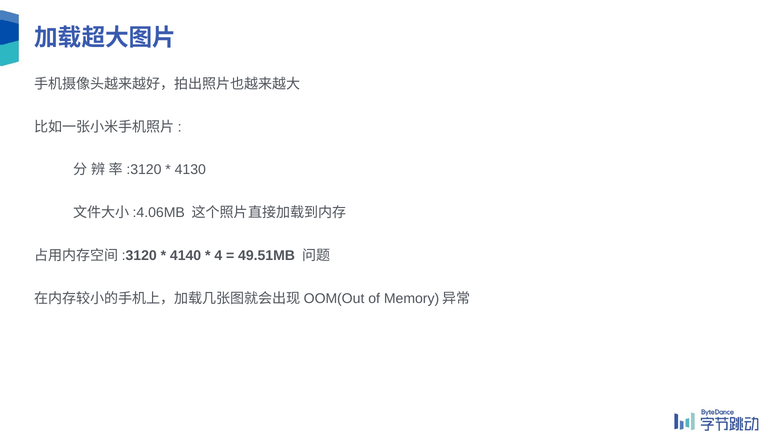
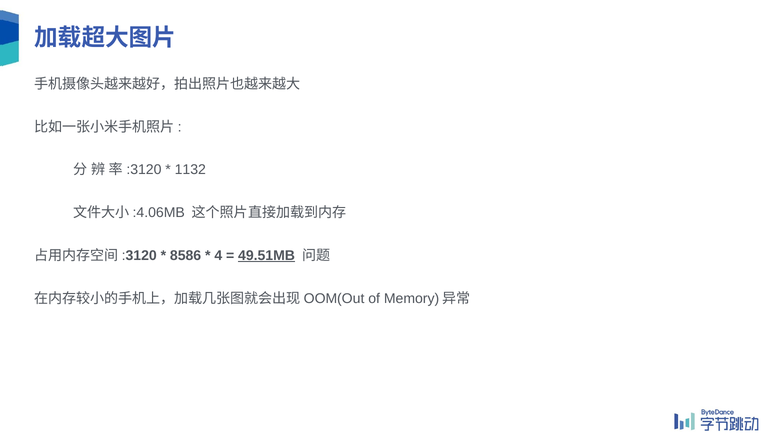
4130: 4130 -> 1132 (190, 170)
4140: 4140 -> 8586 (186, 255)
49.51MB underline: none -> present (267, 255)
